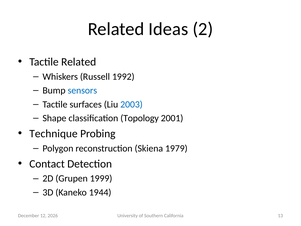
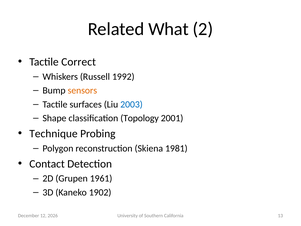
Ideas: Ideas -> What (169, 29)
Tactile Related: Related -> Correct (79, 62)
sensors colour: blue -> orange (82, 90)
1979: 1979 -> 1981 (176, 148)
1999: 1999 -> 1961 (101, 178)
1944: 1944 -> 1902 (100, 192)
